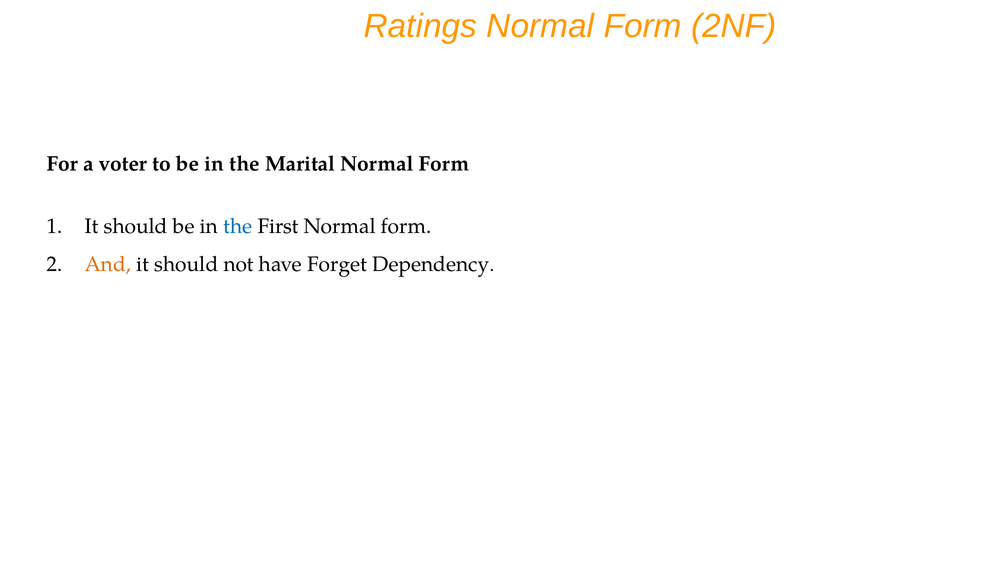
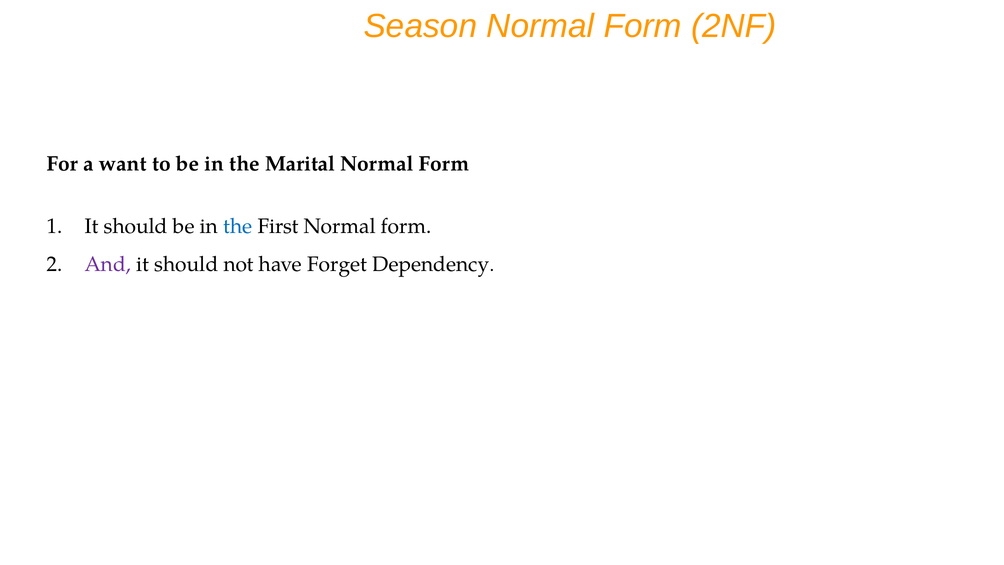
Ratings: Ratings -> Season (420, 26)
voter: voter -> want (123, 164)
And colour: orange -> purple (108, 264)
